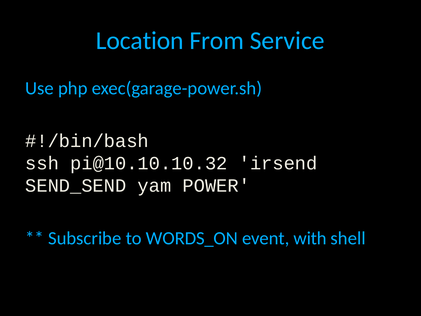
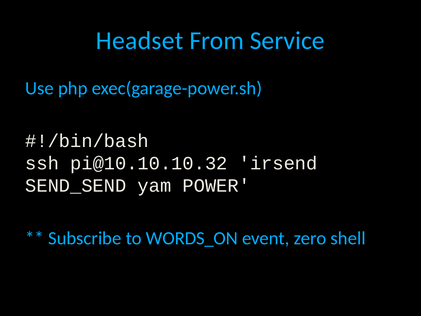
Location: Location -> Headset (140, 41)
with: with -> zero (310, 238)
